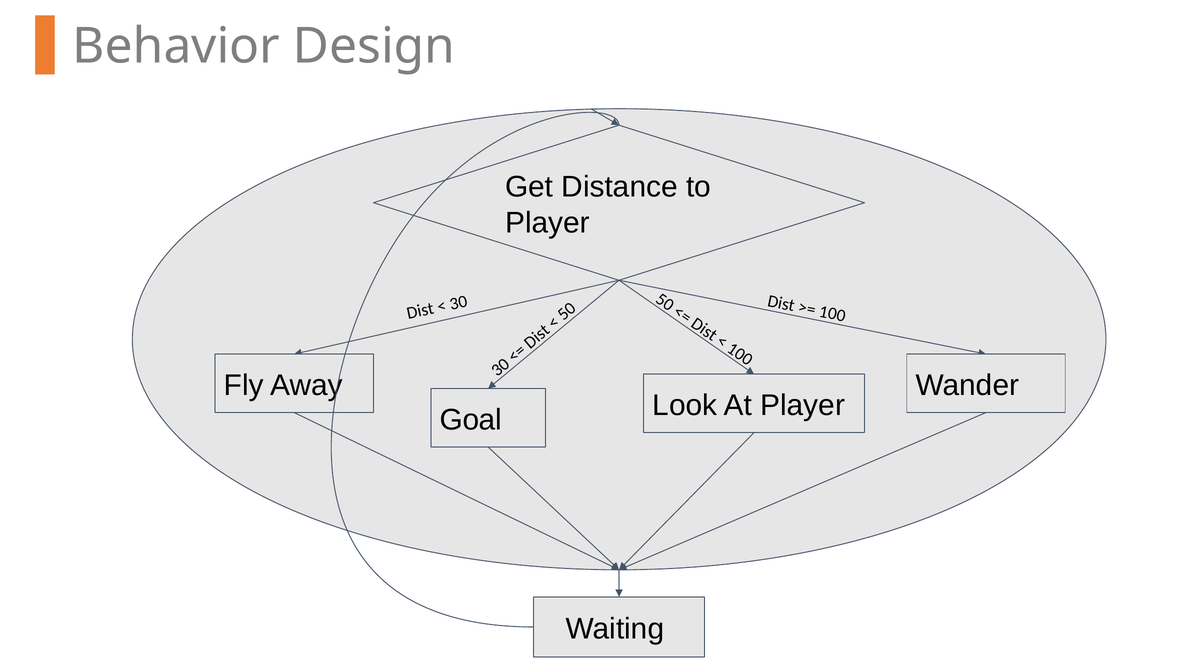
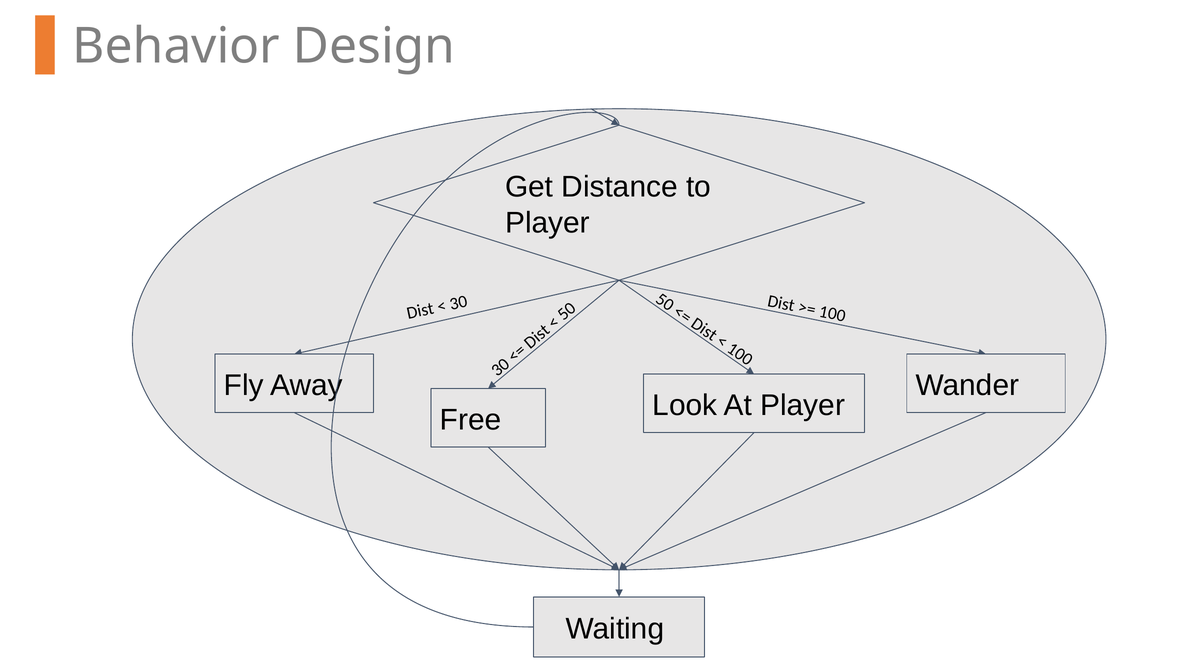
Goal: Goal -> Free (471, 420)
